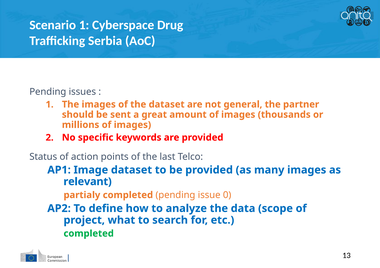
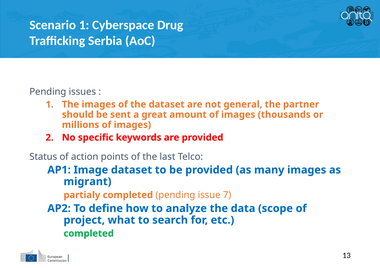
relevant: relevant -> migrant (87, 182)
0: 0 -> 7 (227, 195)
